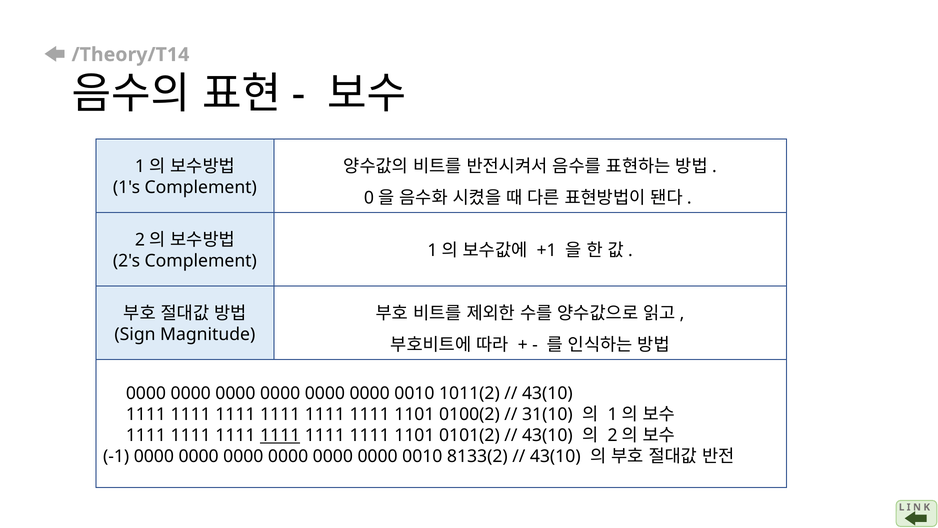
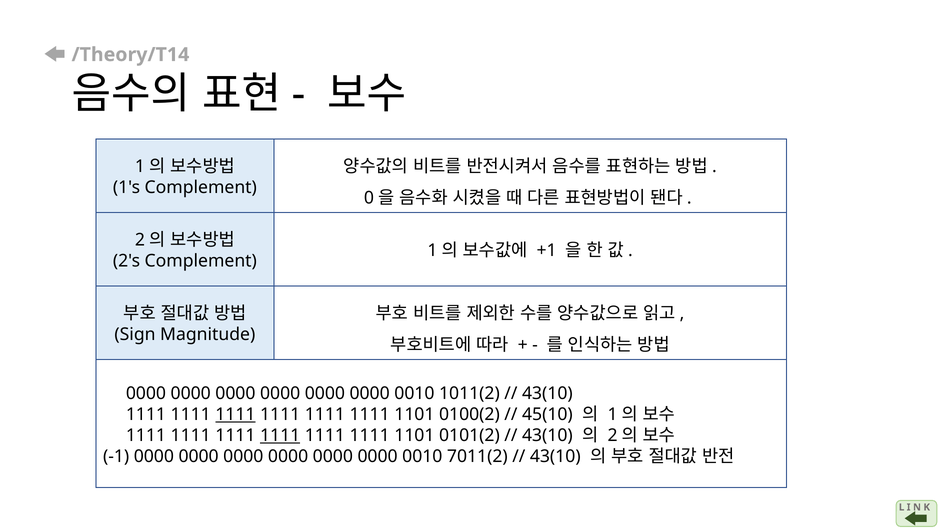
1111 underline: none -> present (235, 414)
31(10: 31(10 -> 45(10 (547, 414)
8133(2: 8133(2 -> 7011(2 (477, 456)
